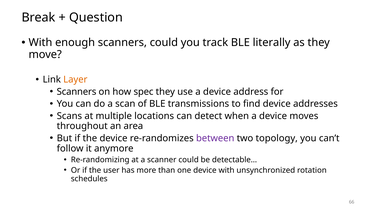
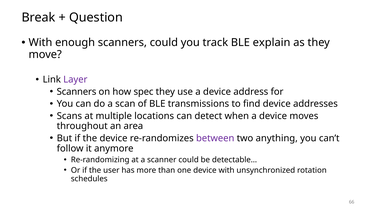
literally: literally -> explain (272, 42)
Layer colour: orange -> purple (75, 79)
topology: topology -> anything (277, 138)
